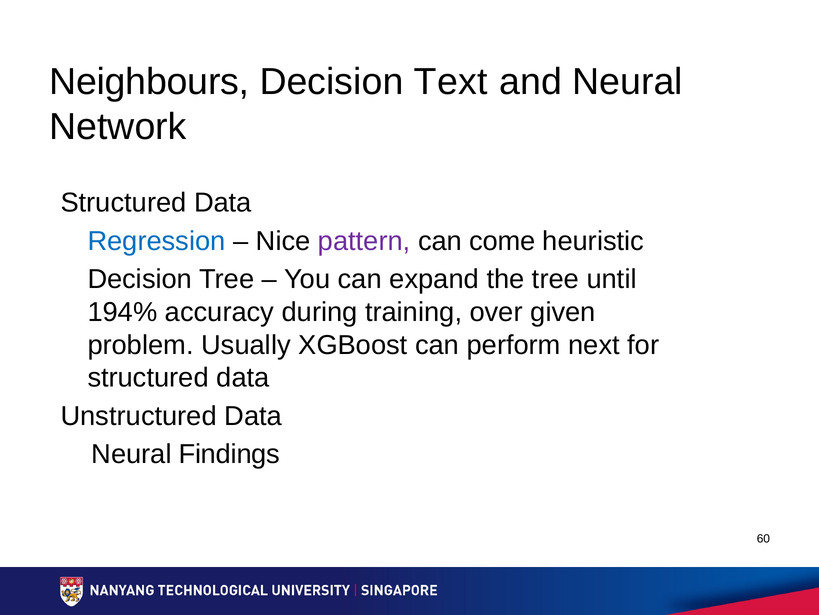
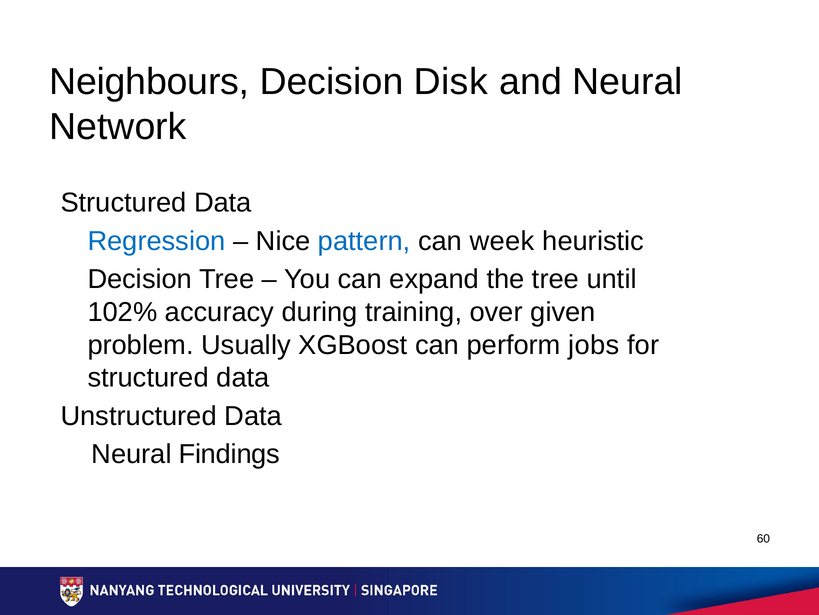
Text: Text -> Disk (451, 82)
pattern colour: purple -> blue (364, 241)
come: come -> week (502, 241)
194%: 194% -> 102% (122, 312)
next: next -> jobs (594, 345)
